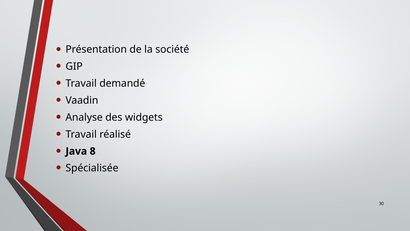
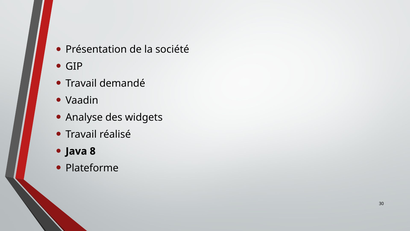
Spécialisée: Spécialisée -> Plateforme (92, 168)
